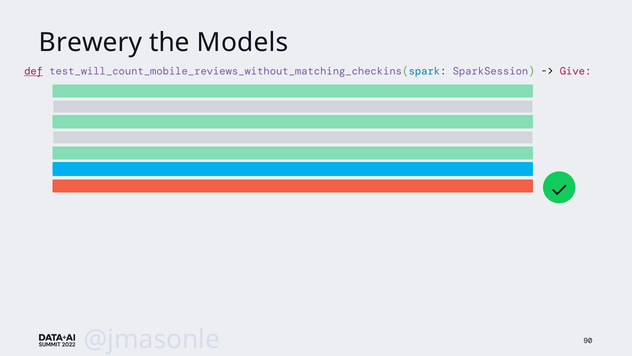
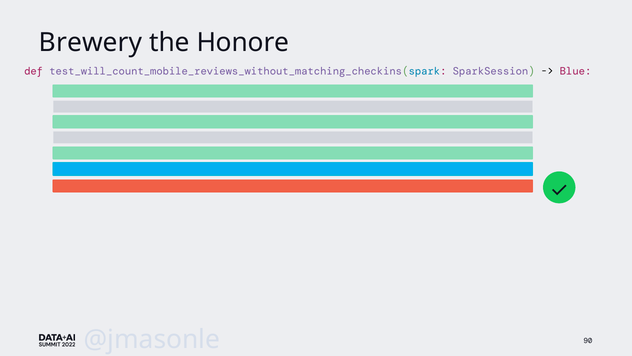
Models: Models -> Honore (243, 43)
def underline: present -> none (34, 71)
Give: Give -> Blue (576, 71)
